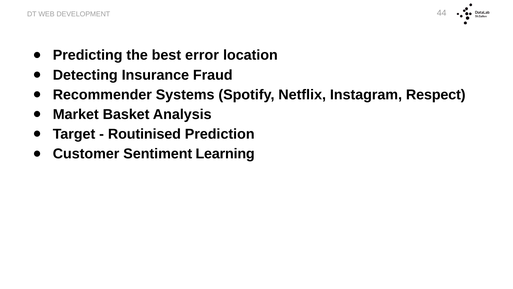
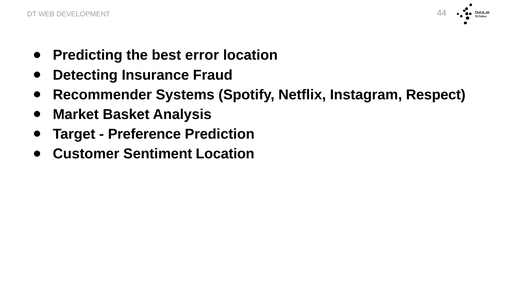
Routinised: Routinised -> Preference (144, 134)
Sentiment Learning: Learning -> Location (225, 154)
